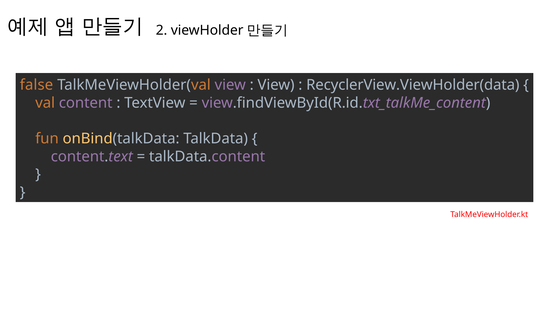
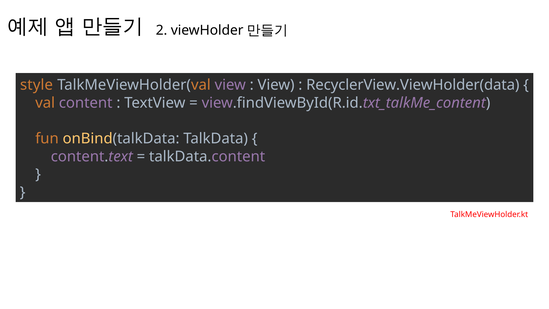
false: false -> style (36, 85)
